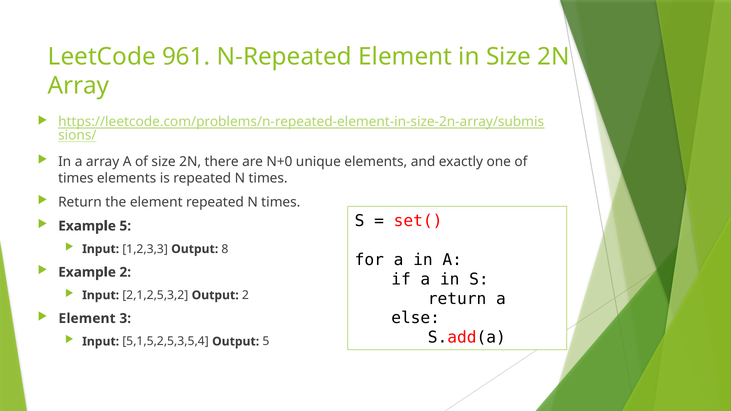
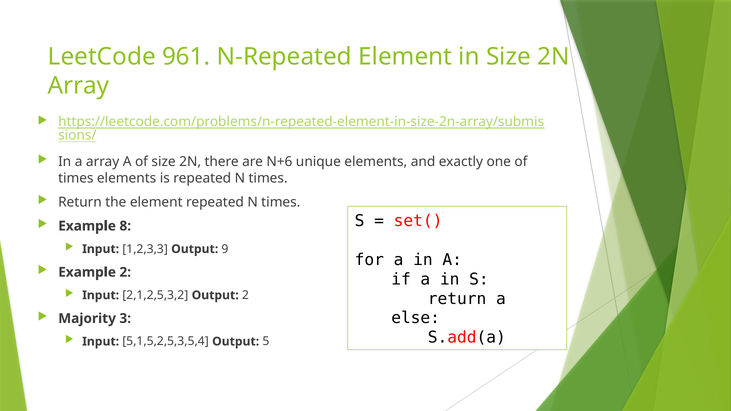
N+0: N+0 -> N+6 (279, 162)
Example 5: 5 -> 8 (125, 226)
8: 8 -> 9 (225, 249)
Element: Element -> Majority (87, 319)
